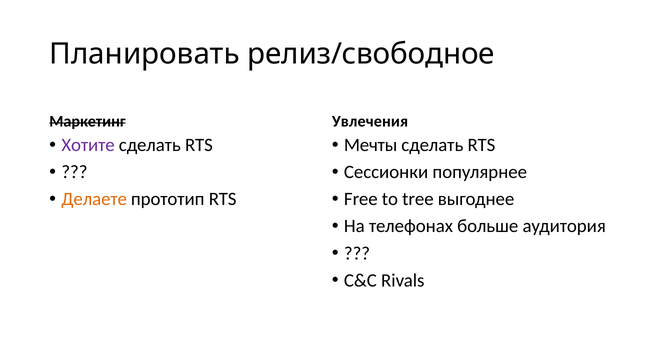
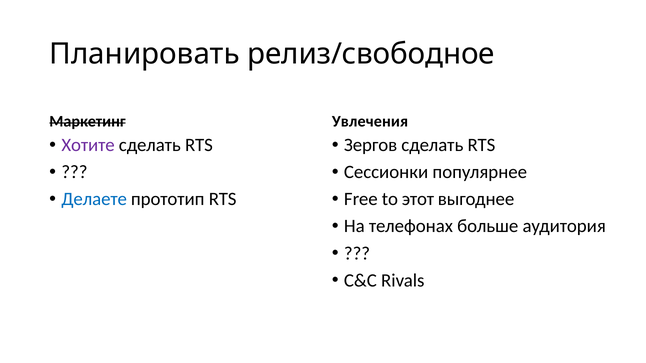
Мечты: Мечты -> Зергов (371, 145)
Делаете colour: orange -> blue (94, 199)
tree: tree -> этот (418, 199)
